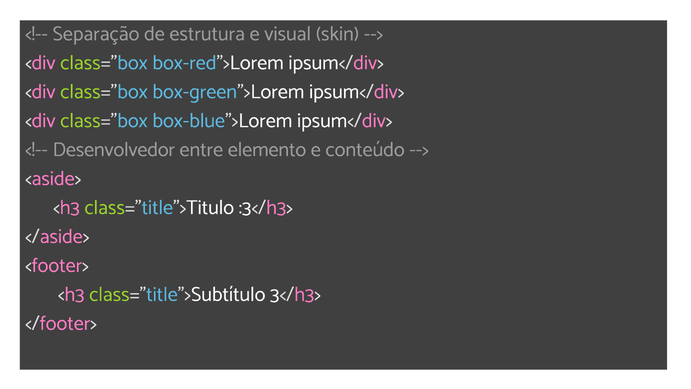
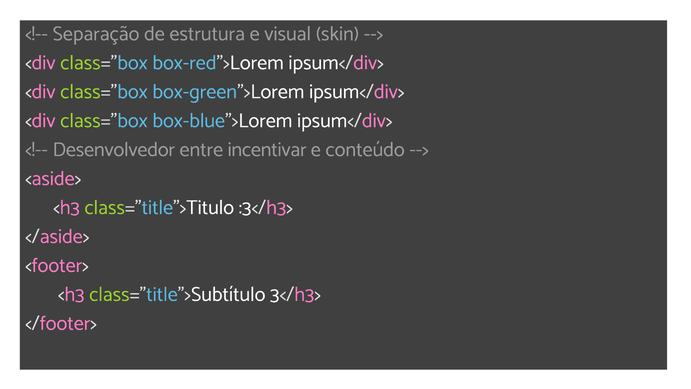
elemento: elemento -> incentivar (267, 149)
